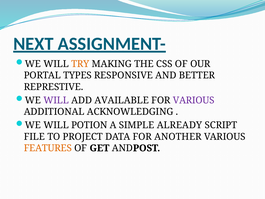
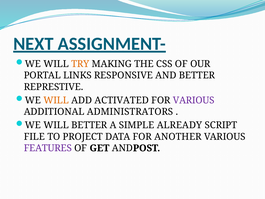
TYPES: TYPES -> LINKS (77, 75)
WILL colour: purple -> orange (56, 100)
AVAILABLE: AVAILABLE -> ACTIVATED (122, 100)
ACKNOWLEDGING: ACKNOWLEDGING -> ADMINISTRATORS (130, 112)
WILL POTION: POTION -> BETTER (89, 125)
FEATURES colour: orange -> purple (48, 148)
